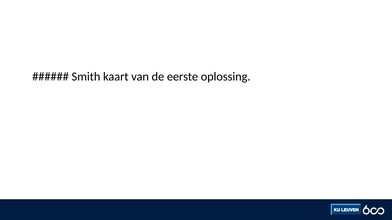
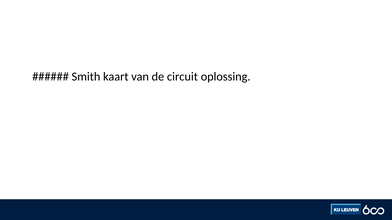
eerste: eerste -> circuit (182, 77)
